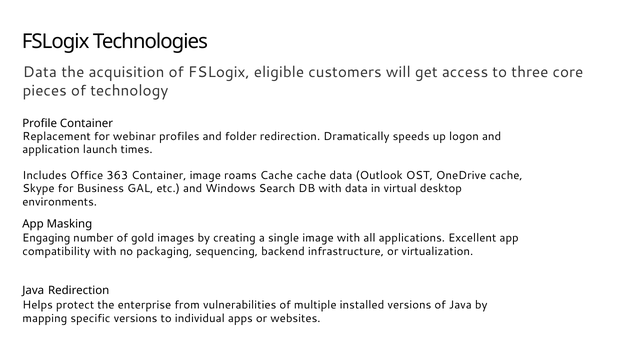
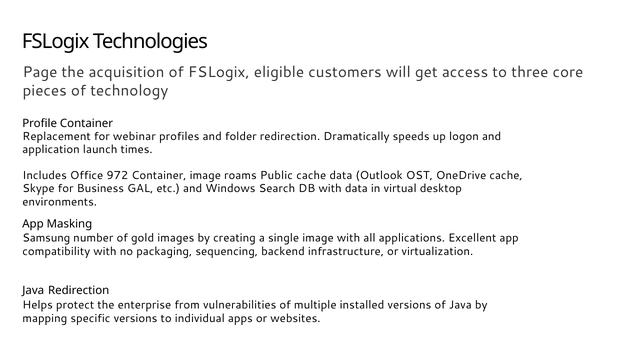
Data: Data -> Page (40, 72)
363: 363 -> 972 (117, 176)
roams Cache: Cache -> Public (276, 176)
Engaging: Engaging -> Samsung (46, 238)
